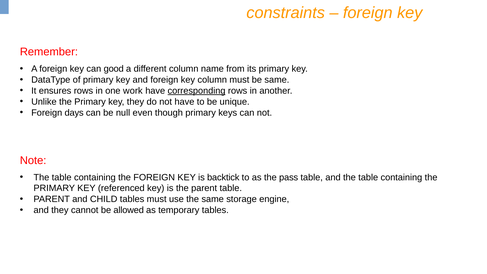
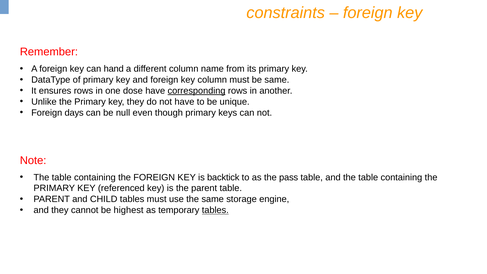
good: good -> hand (114, 69)
work: work -> dose (133, 91)
allowed: allowed -> highest (129, 210)
tables underline: none -> present (215, 210)
